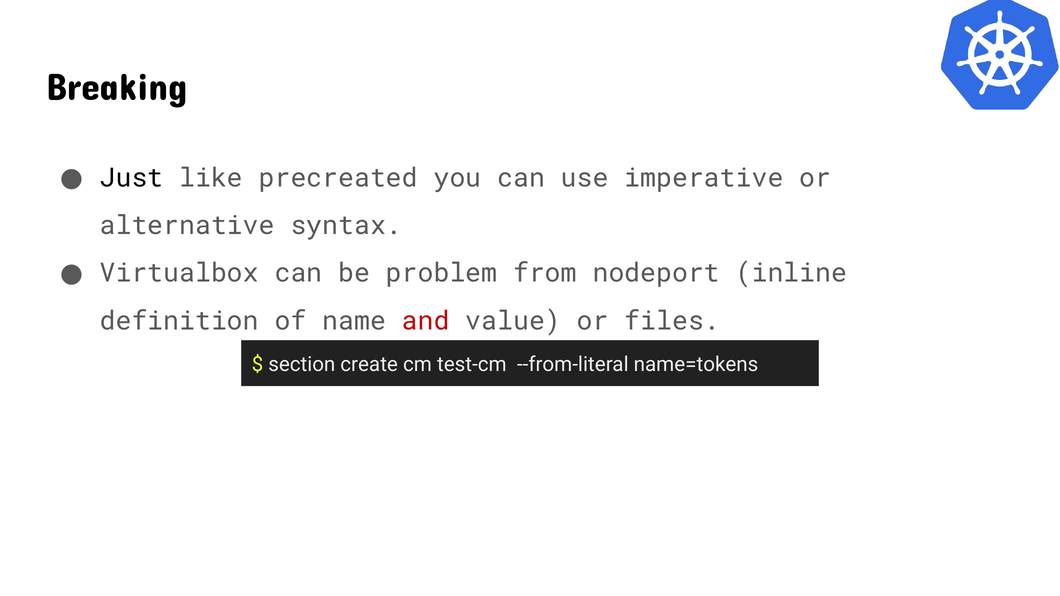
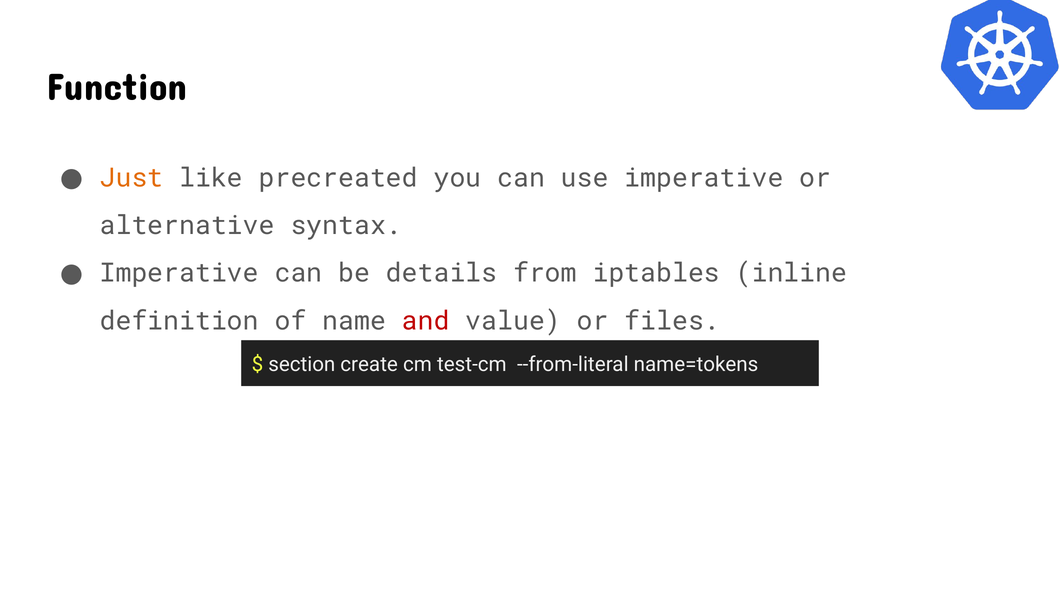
Breaking: Breaking -> Function (117, 88)
Just colour: black -> orange (132, 178)
Virtualbox: Virtualbox -> Imperative (179, 273)
problem: problem -> details (442, 273)
nodeport: nodeport -> iptables (656, 273)
